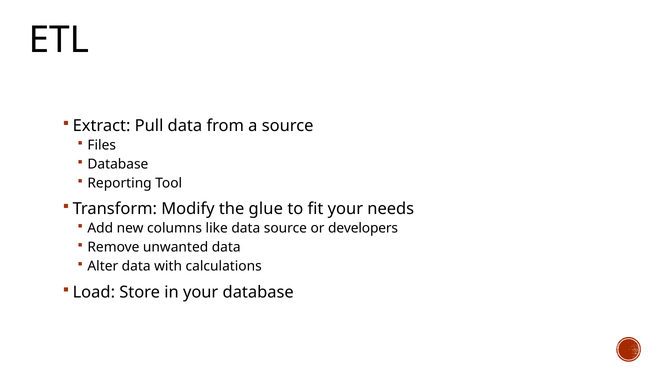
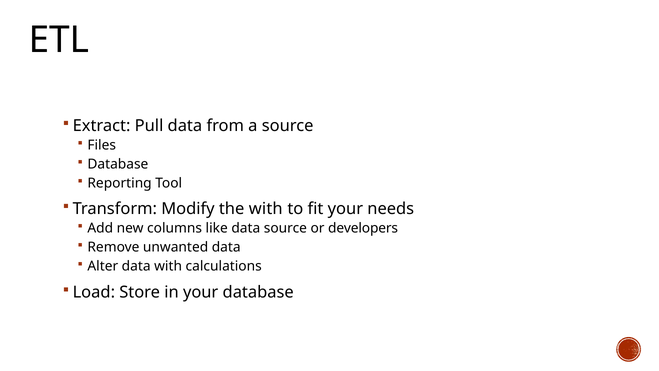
the glue: glue -> with (266, 209)
